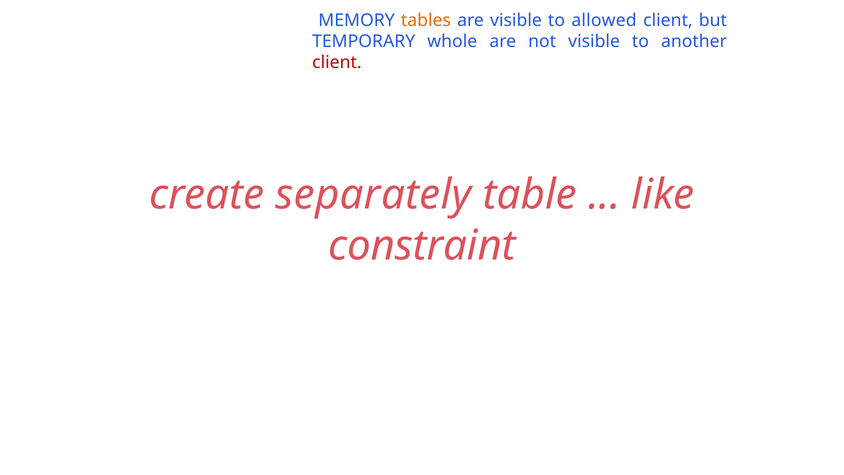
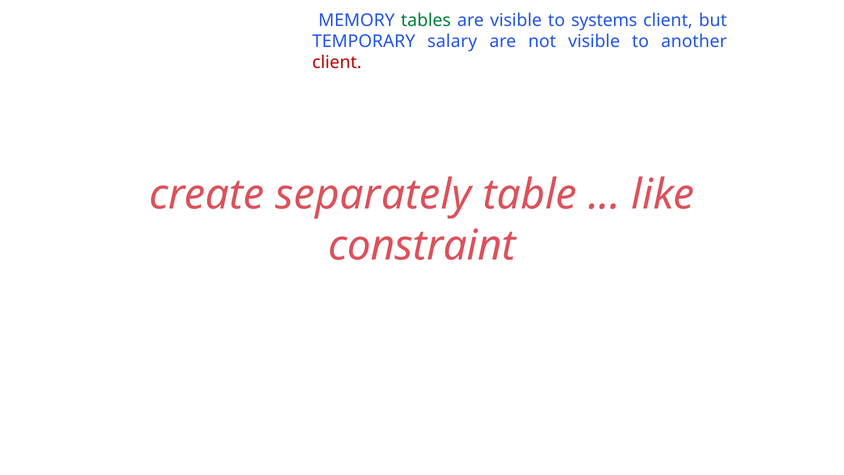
tables colour: orange -> green (426, 20)
allowed: allowed -> systems (604, 20)
whole: whole -> salary (452, 41)
